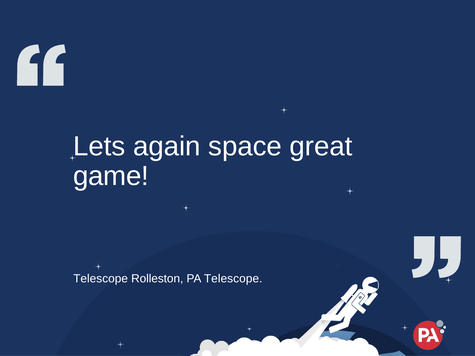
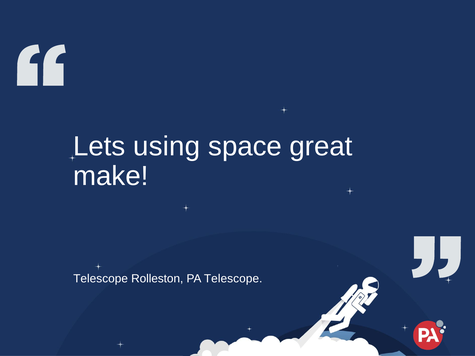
again: again -> using (167, 146)
game: game -> make (111, 176)
